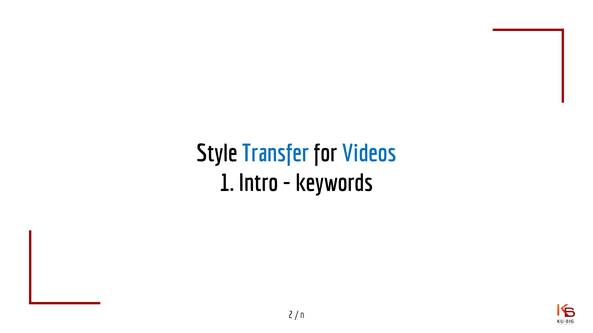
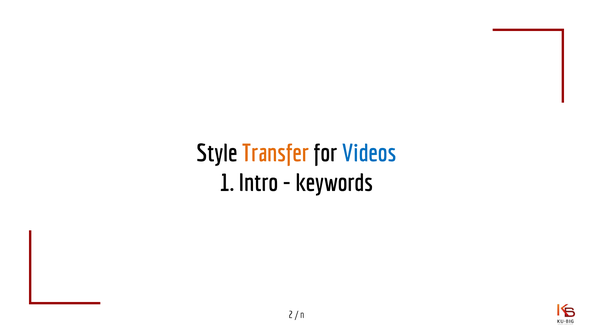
Transfer colour: blue -> orange (276, 154)
